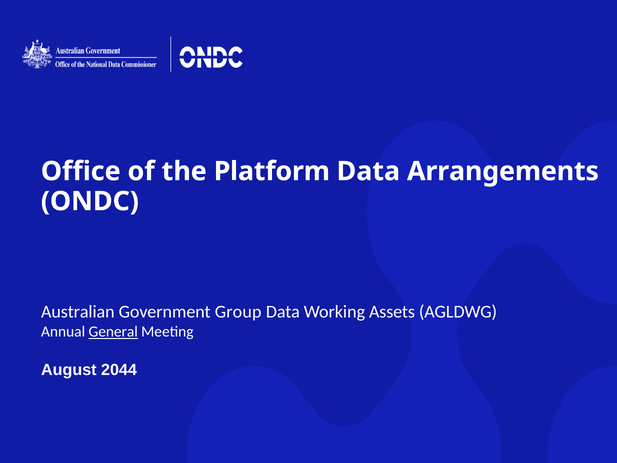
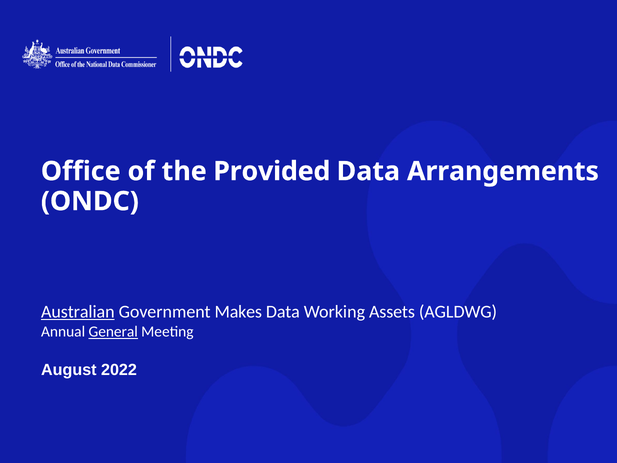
Platform: Platform -> Provided (272, 171)
Australian underline: none -> present (78, 312)
Group: Group -> Makes (238, 312)
2044: 2044 -> 2022 (119, 370)
